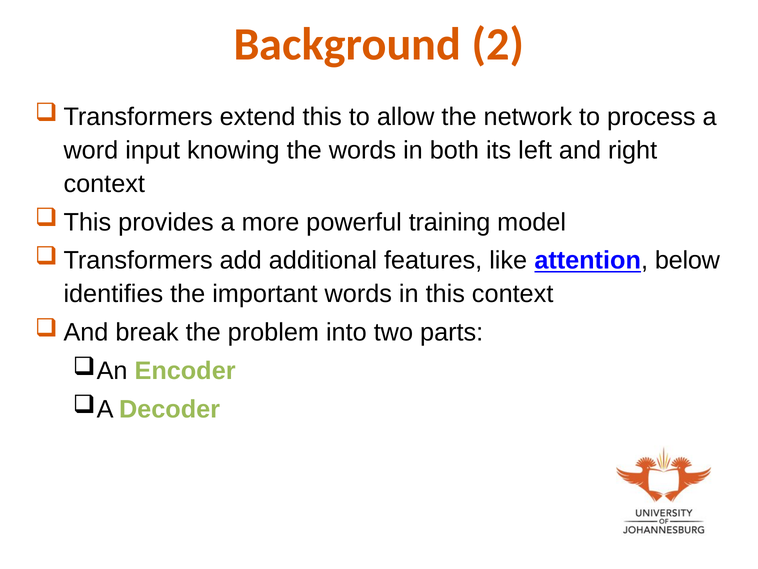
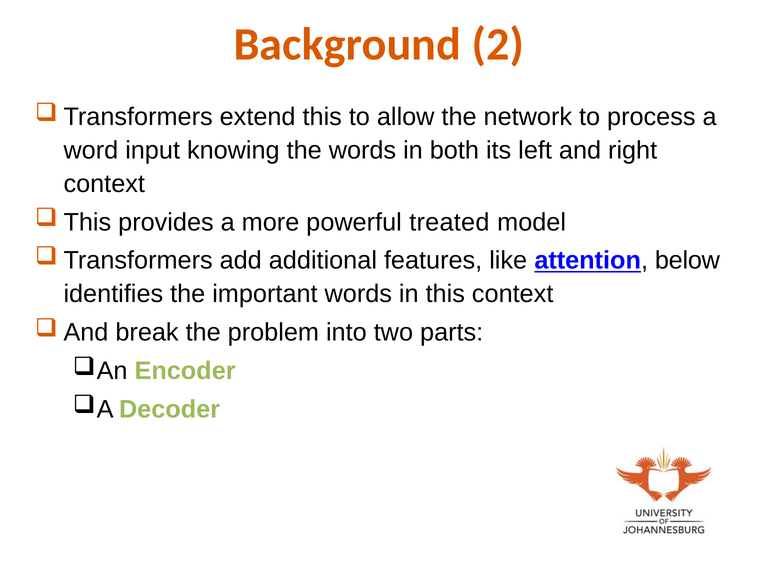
training: training -> treated (449, 222)
